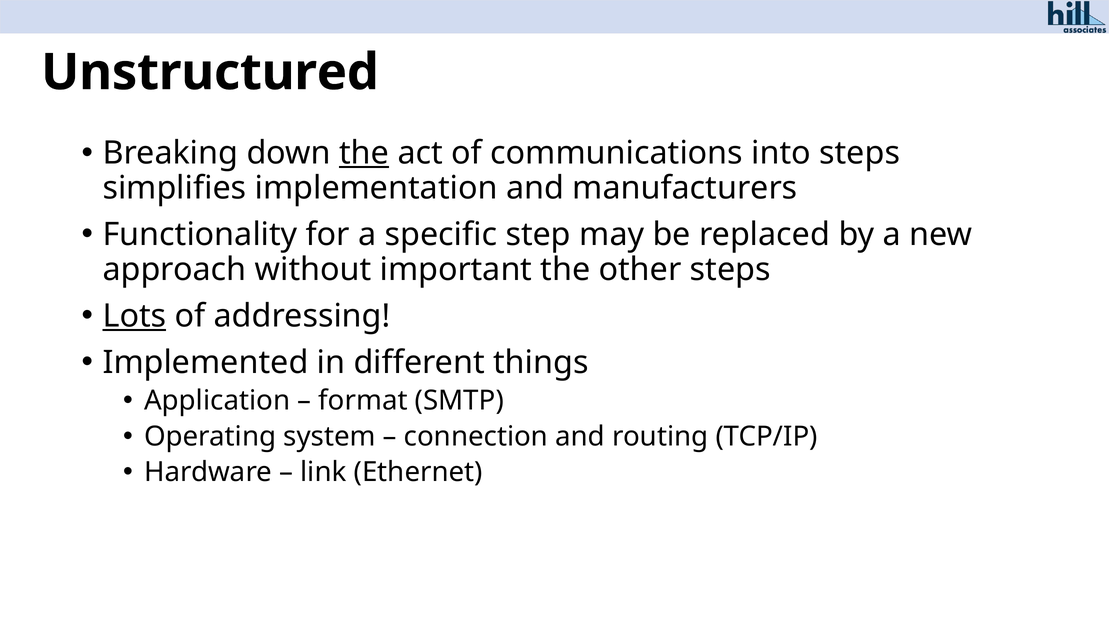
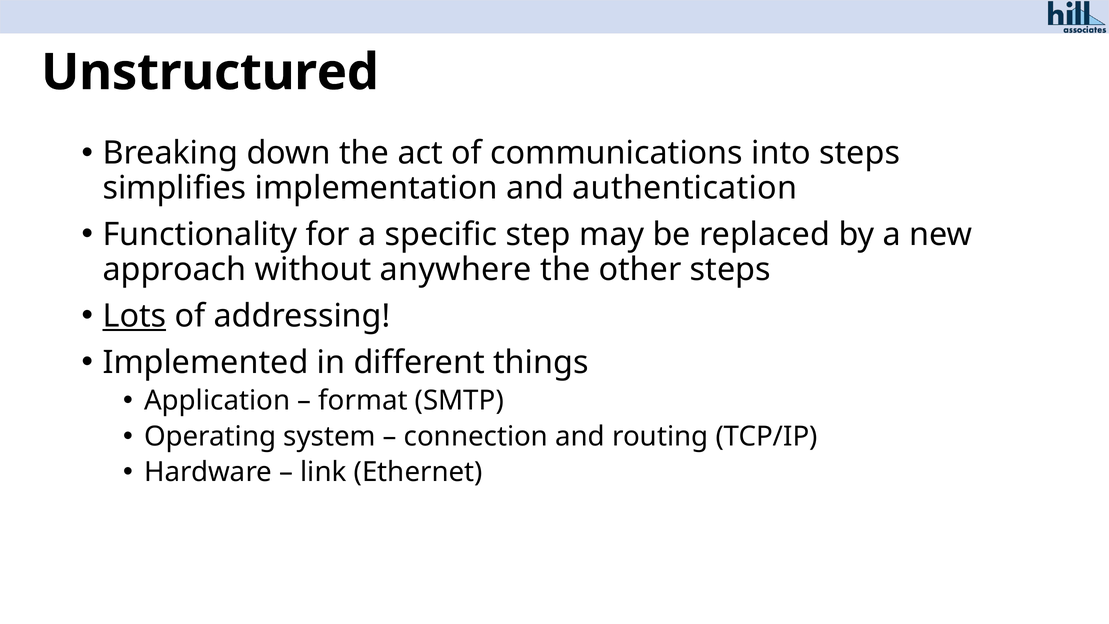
the underline: present -> none (364, 153)
manufacturers: manufacturers -> authentication (685, 188)
important: important -> anywhere (456, 269)
